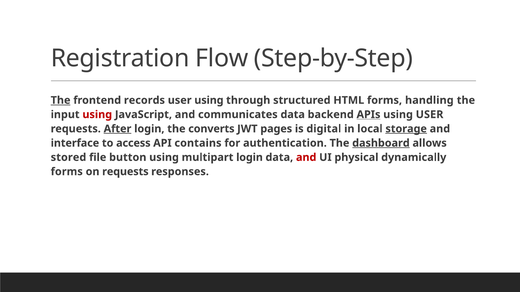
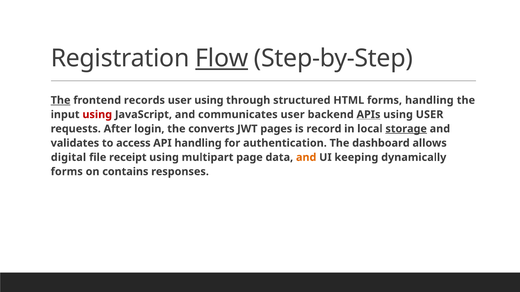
Flow underline: none -> present (222, 59)
communicates data: data -> user (293, 115)
After underline: present -> none (118, 129)
digital: digital -> record (324, 129)
interface: interface -> validates (75, 143)
API contains: contains -> handling (198, 143)
dashboard underline: present -> none (381, 143)
stored: stored -> digital (68, 158)
button: button -> receipt (128, 158)
multipart login: login -> page (249, 158)
and colour: red -> orange (306, 158)
physical: physical -> keeping (356, 158)
on requests: requests -> contains (125, 172)
